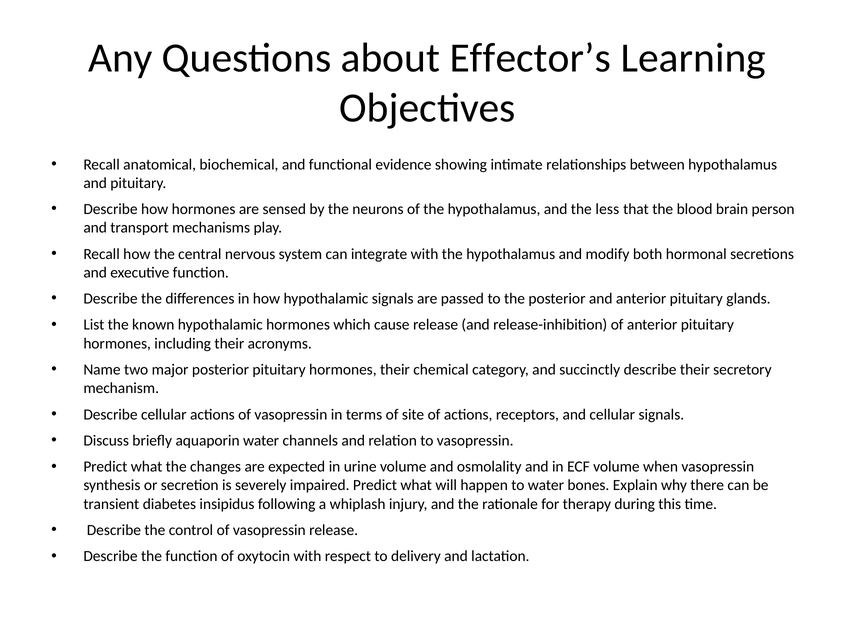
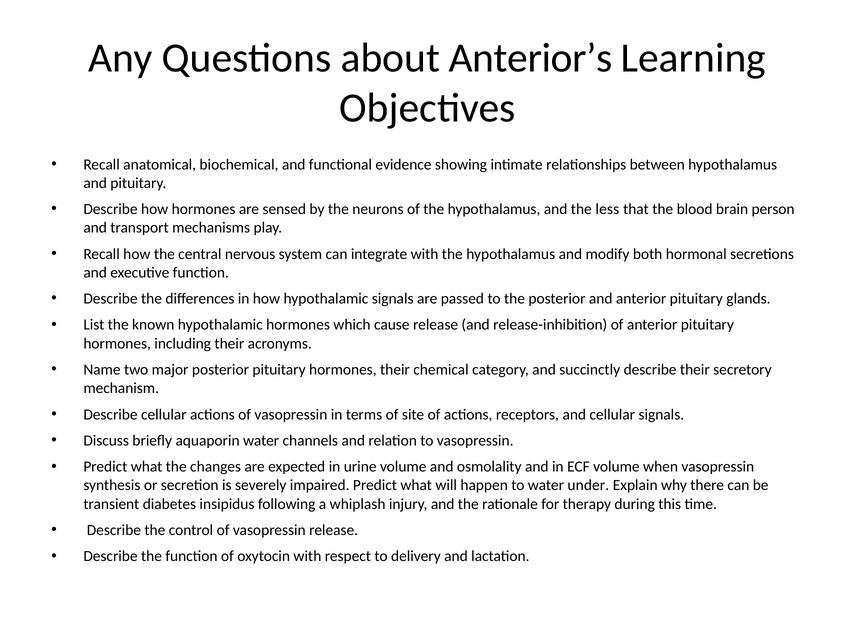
Effector’s: Effector’s -> Anterior’s (531, 58)
bones: bones -> under (588, 485)
